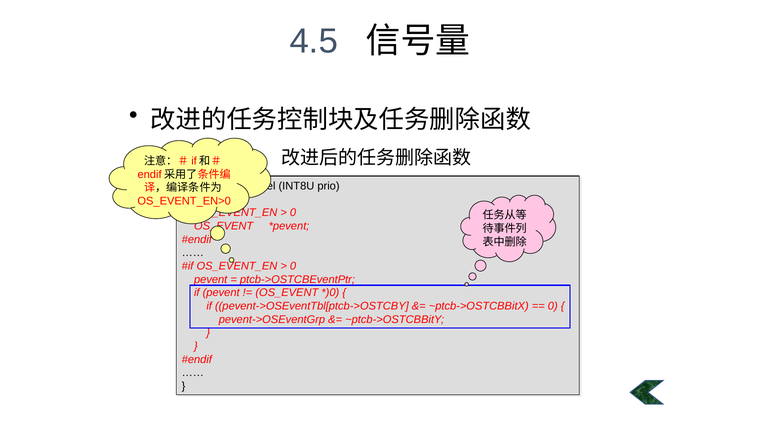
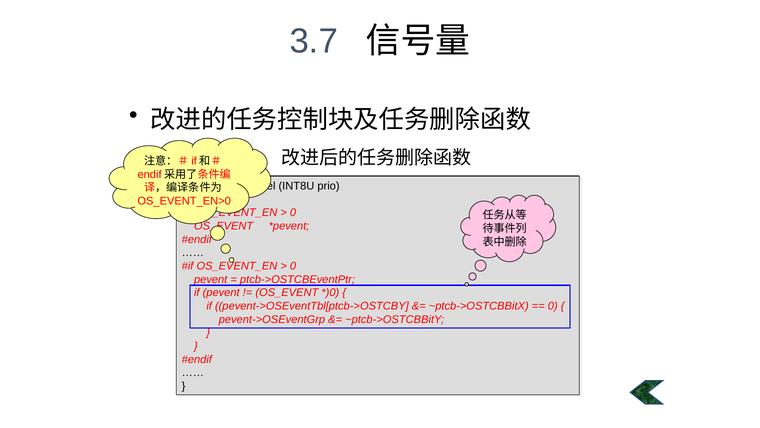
4.5: 4.5 -> 3.7 (314, 41)
